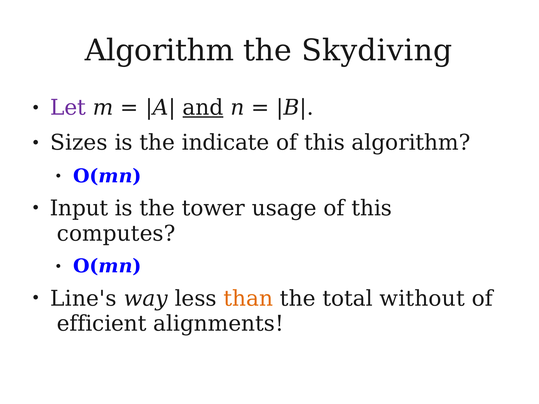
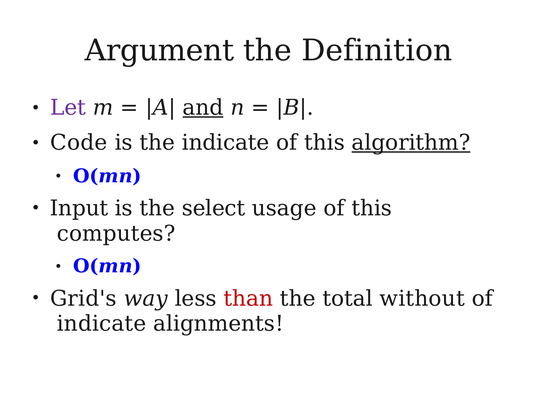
Algorithm: Algorithm -> Argument (160, 51)
Skydiving: Skydiving -> Definition (377, 51)
Sizes: Sizes -> Code (79, 143)
algorithm underline: none -> present (411, 143)
tower: tower -> select (214, 208)
Line's: Line's -> Grid's (83, 299)
than colour: orange -> red (248, 299)
efficient: efficient -> indicate (102, 324)
